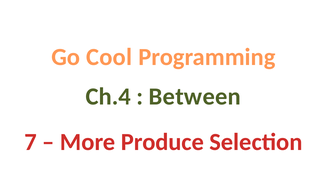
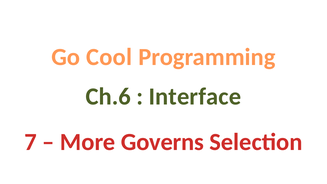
Ch.4: Ch.4 -> Ch.6 (108, 96)
Between: Between -> Interface (195, 96)
Produce: Produce -> Governs (162, 142)
